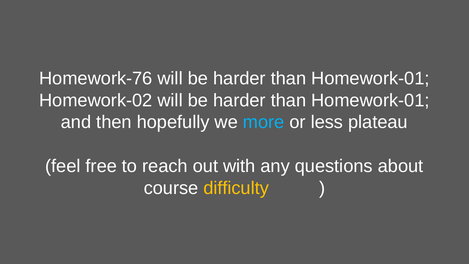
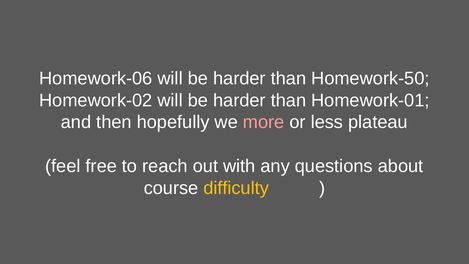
Homework-76: Homework-76 -> Homework-06 (96, 78)
Homework-01: Homework-01 -> Homework-50 (370, 78)
more colour: light blue -> pink (264, 122)
